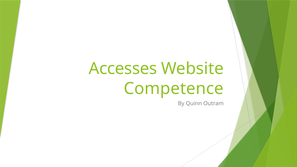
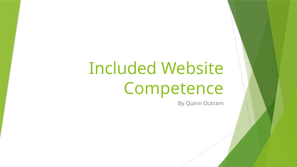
Accesses: Accesses -> Included (123, 69)
